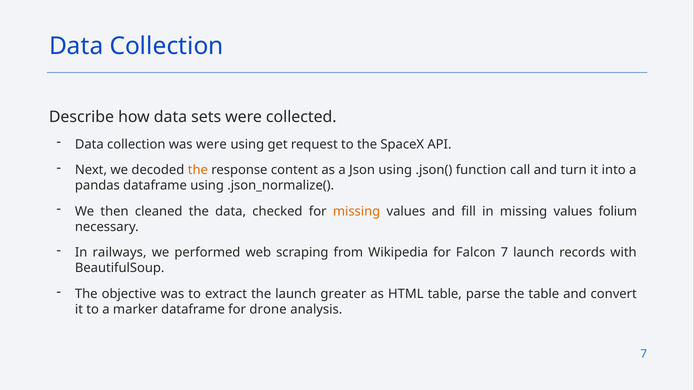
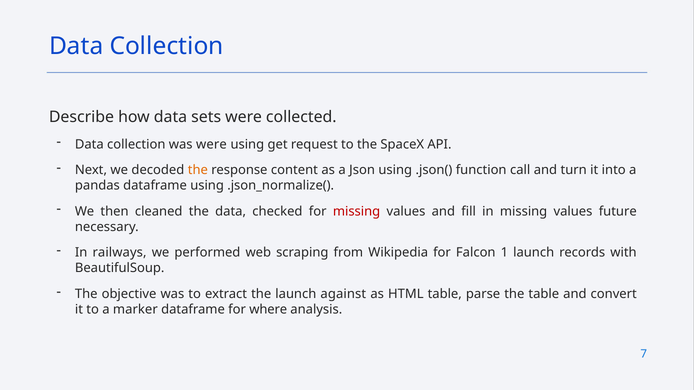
missing colour: orange -> red (357, 211)
folium: folium -> future (618, 211)
Falcon 7: 7 -> 1 (504, 253)
greater: greater -> against (343, 294)
drone: drone -> where (268, 310)
